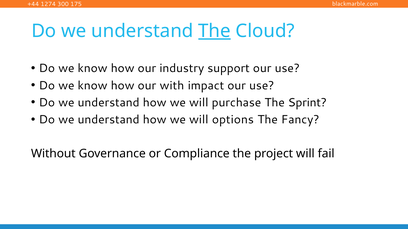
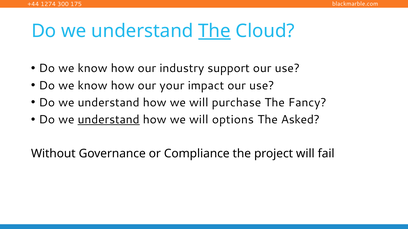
with: with -> your (172, 86)
Sprint: Sprint -> Fancy (307, 103)
understand underline: none -> present (109, 120)
Fancy: Fancy -> Asked (300, 120)
